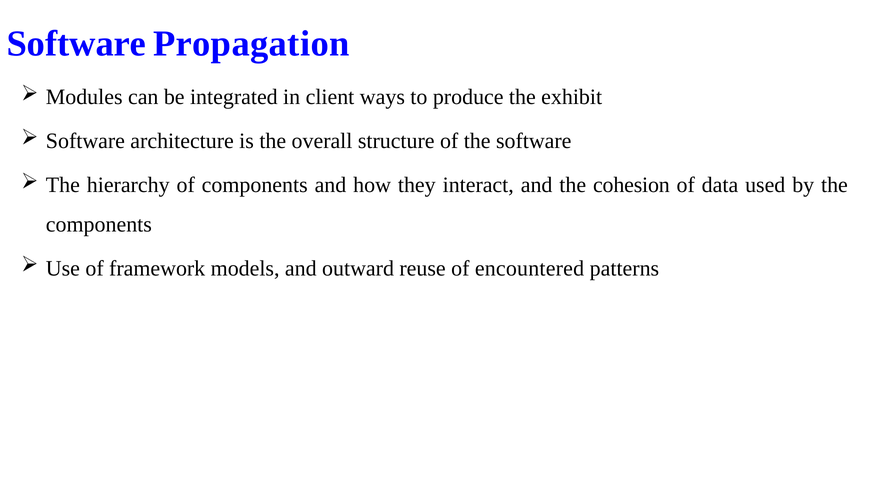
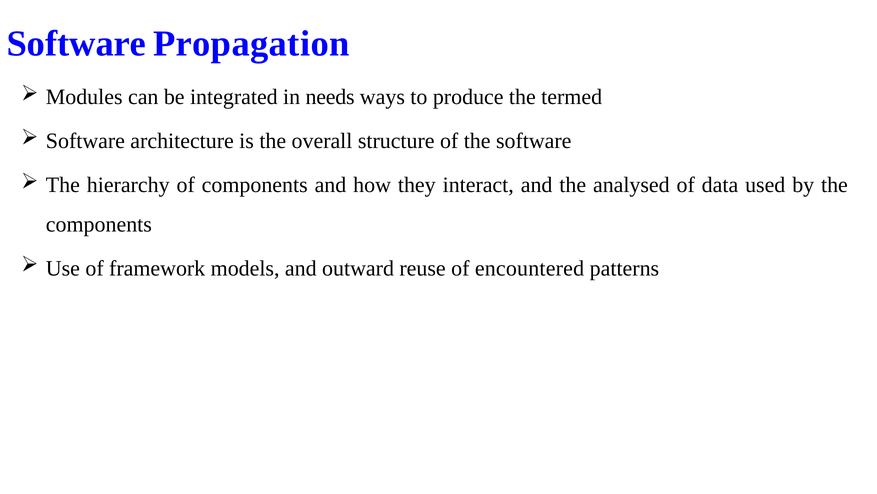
client: client -> needs (330, 97)
exhibit: exhibit -> termed (572, 97)
cohesion: cohesion -> analysed (631, 185)
